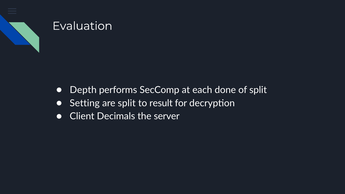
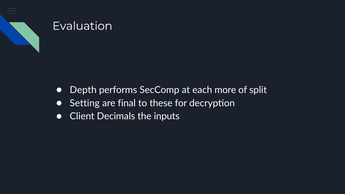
done: done -> more (225, 90)
are split: split -> final (127, 103)
result: result -> these (161, 103)
server: server -> inputs (167, 116)
